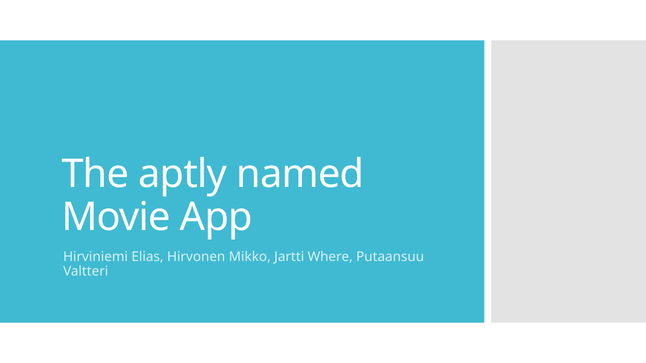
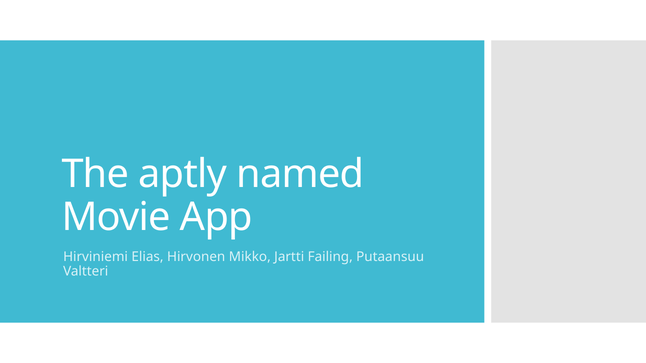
Where: Where -> Failing (330, 257)
